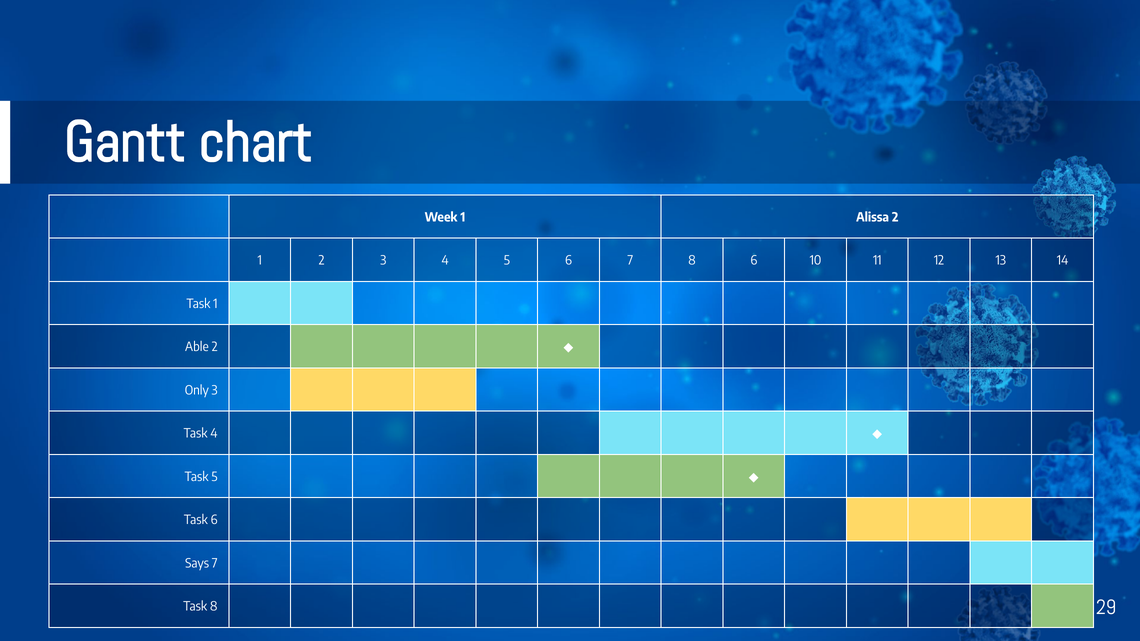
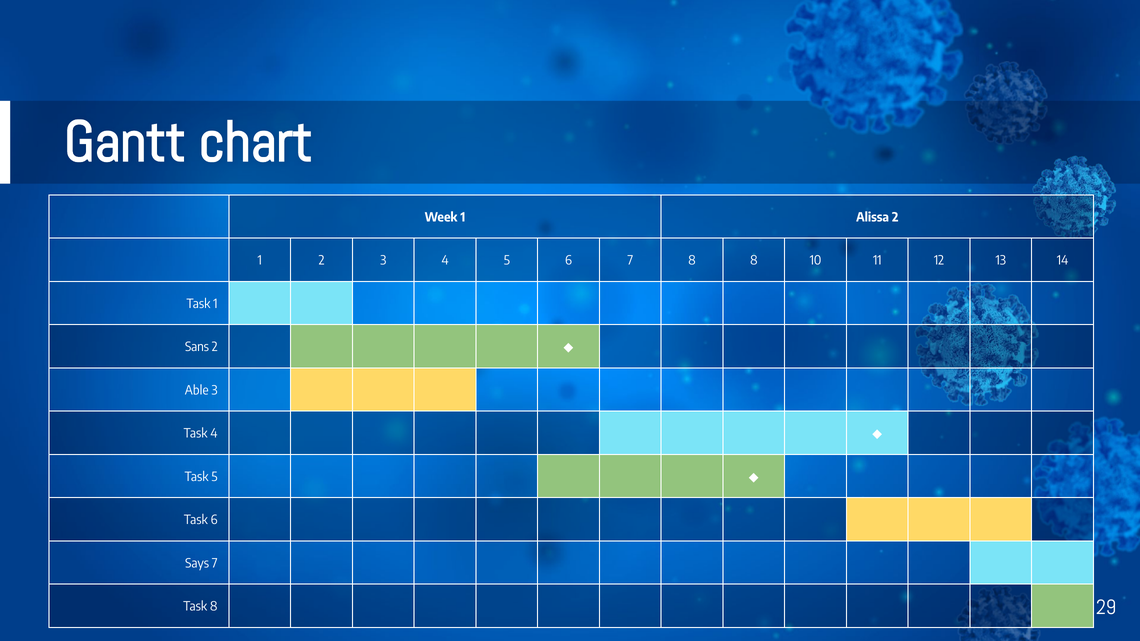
8 6: 6 -> 8 (754, 261)
Able: Able -> Sans (197, 347)
Only: Only -> Able (197, 391)
